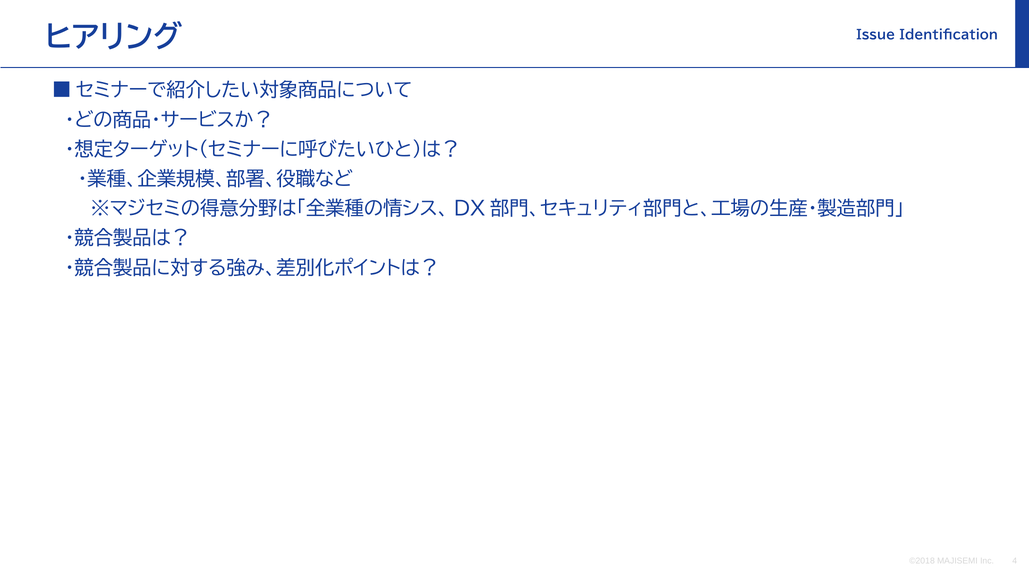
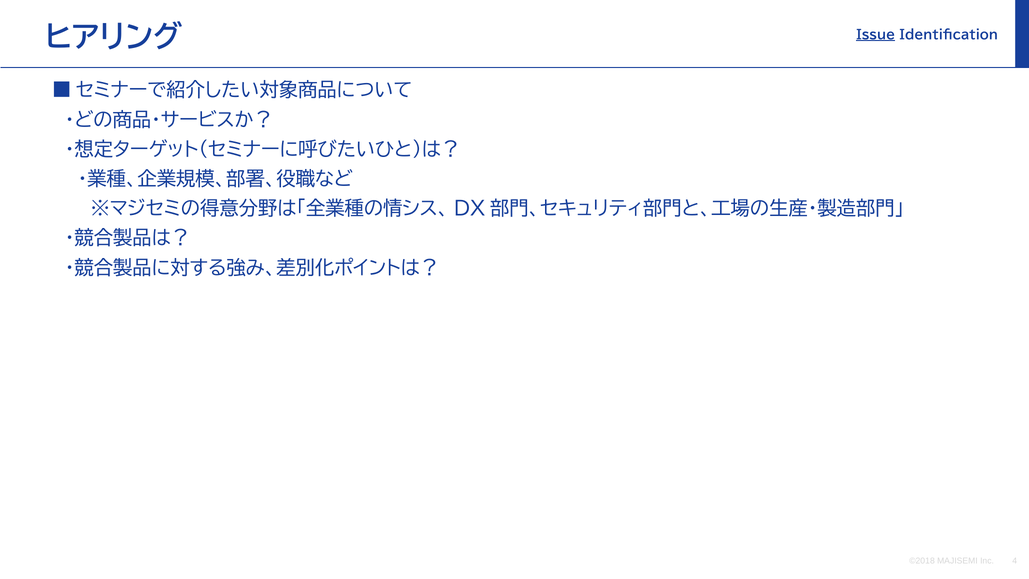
Issue underline: none -> present (876, 35)
